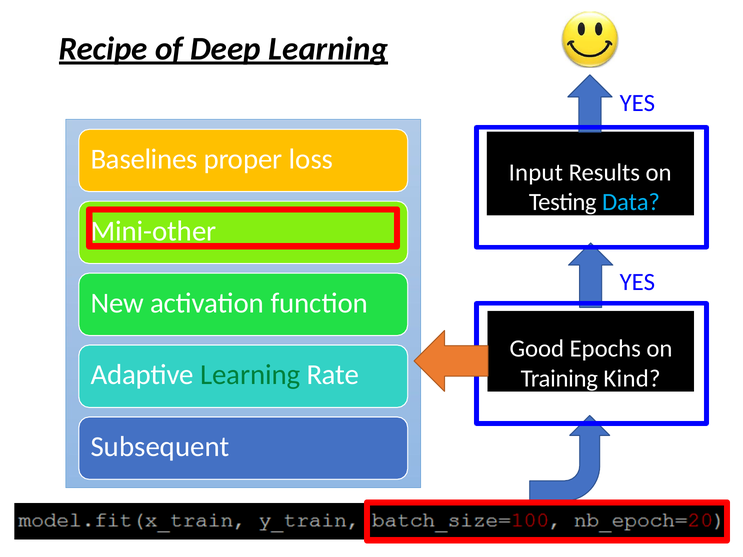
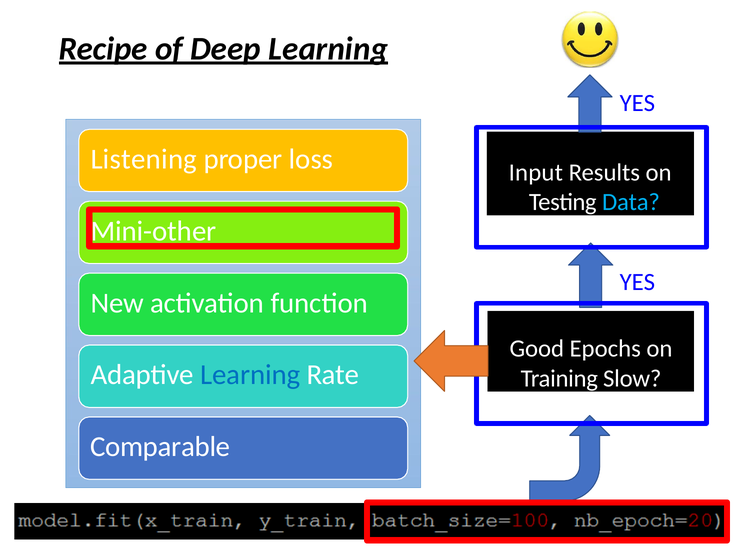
Baselines: Baselines -> Listening (144, 159)
Learning colour: green -> blue (250, 375)
Kind: Kind -> Slow (632, 379)
Subsequent: Subsequent -> Comparable (160, 447)
